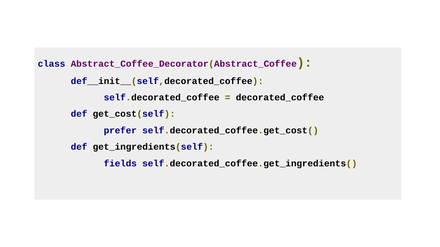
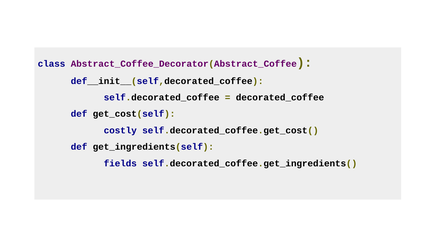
prefer: prefer -> costly (120, 131)
